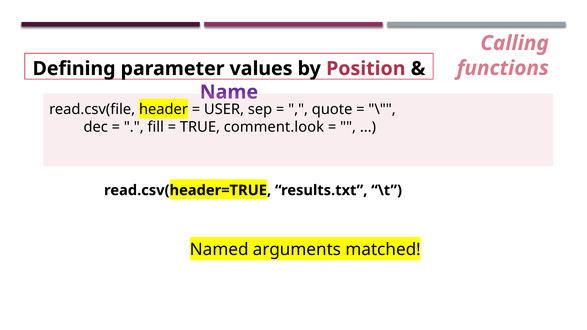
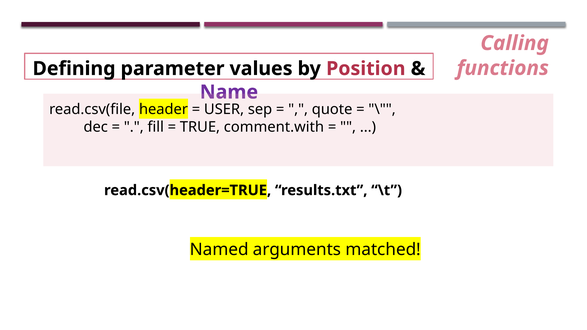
comment.look: comment.look -> comment.with (274, 127)
